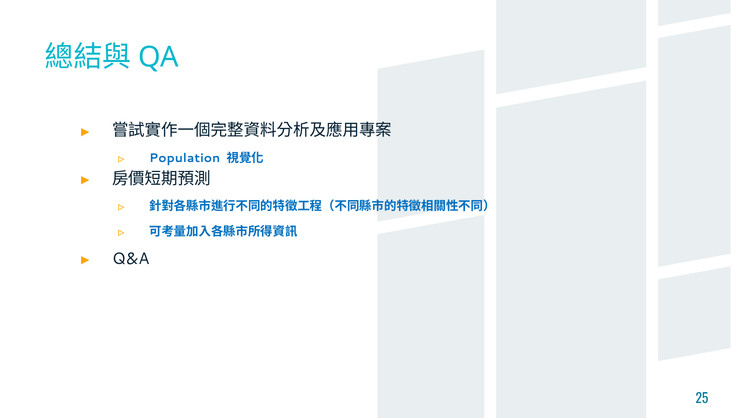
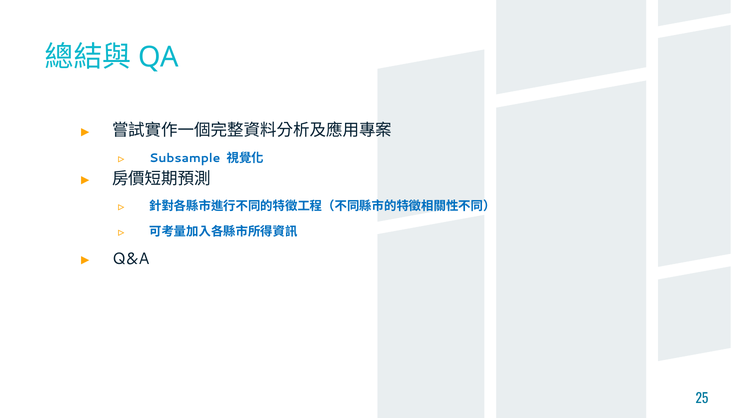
Population: Population -> Subsample (185, 158)
